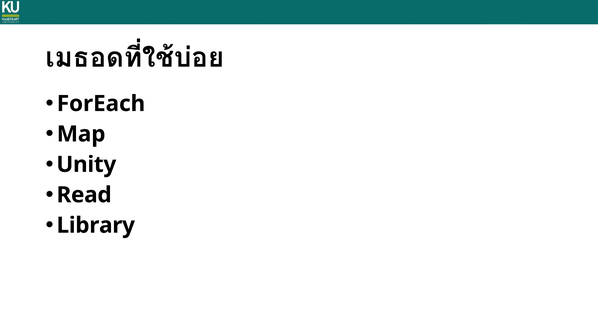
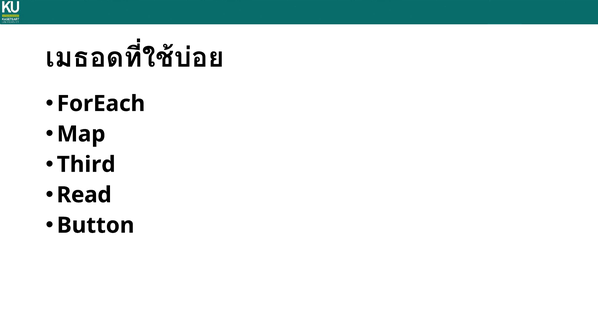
Unity: Unity -> Third (86, 165)
Library: Library -> Button (96, 226)
